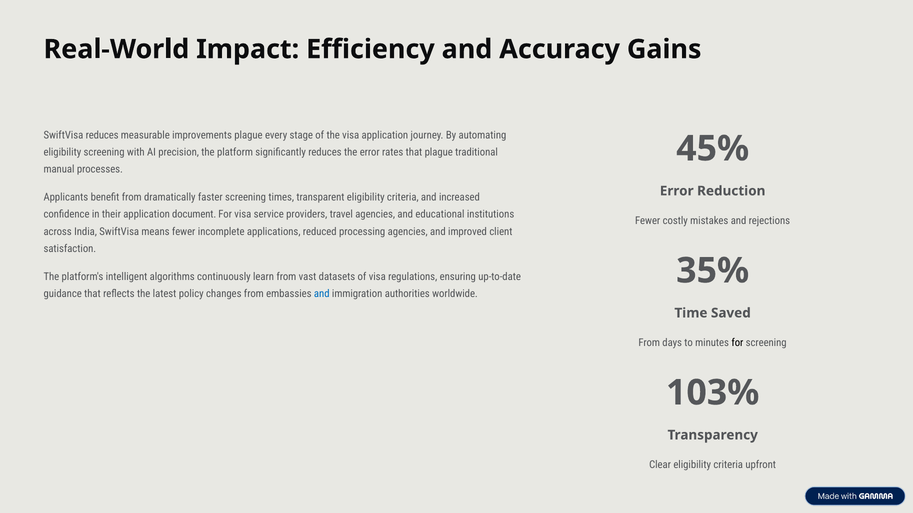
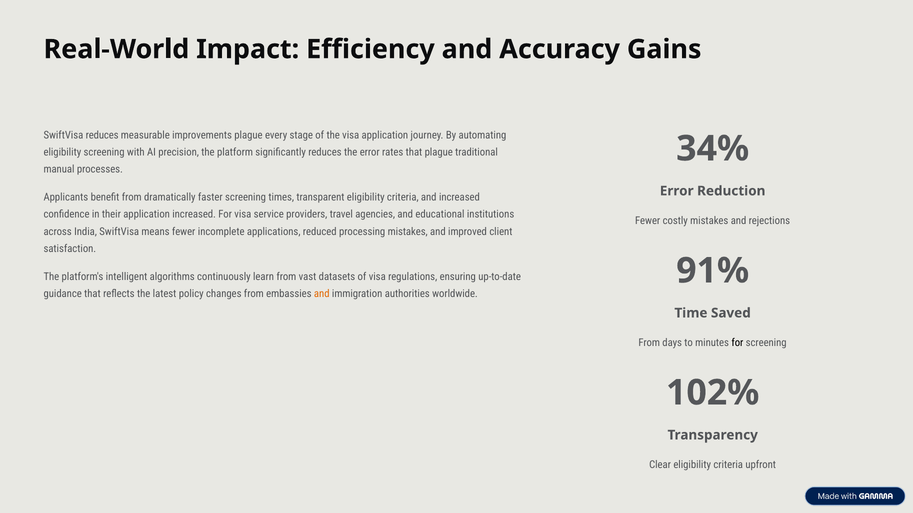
45%: 45% -> 34% (713, 149)
application document: document -> increased (194, 215)
processing agencies: agencies -> mistakes (408, 232)
35%: 35% -> 91% (713, 271)
and colour: blue -> orange (322, 294)
103%: 103% -> 102% (713, 393)
